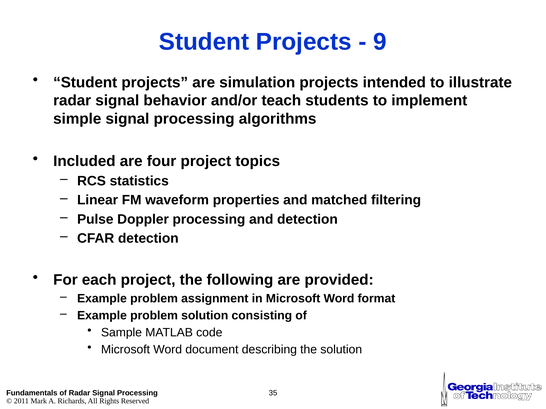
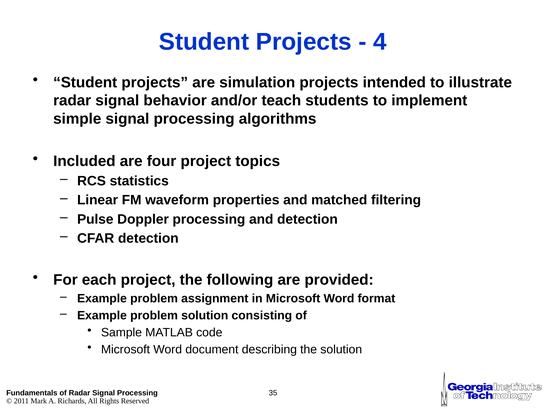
9: 9 -> 4 (380, 42)
